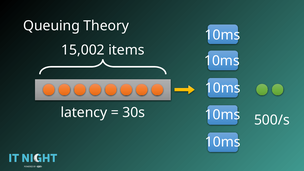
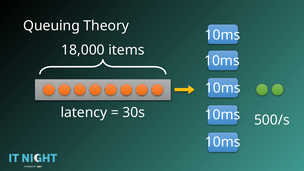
15,002: 15,002 -> 18,000 (83, 50)
